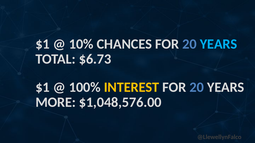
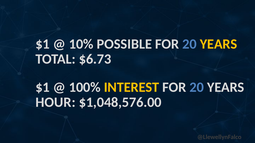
CHANCES: CHANCES -> POSSIBLE (124, 44)
YEARS colour: light blue -> yellow (218, 44)
MORE: MORE -> HOUR (55, 103)
